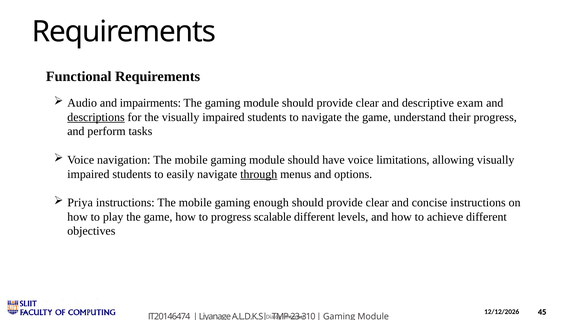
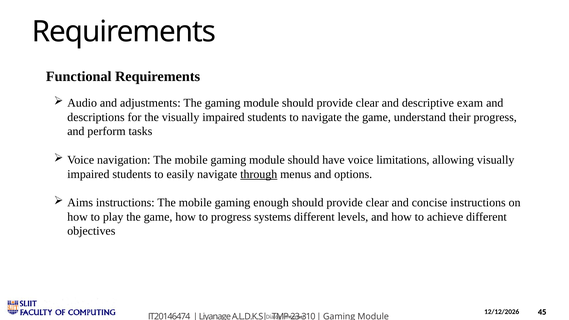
impairments: impairments -> adjustments (150, 103)
descriptions underline: present -> none (96, 117)
Priya: Priya -> Aims (80, 203)
scalable: scalable -> systems (273, 217)
